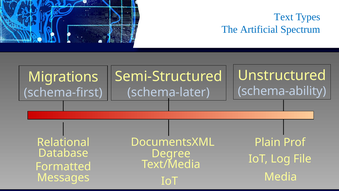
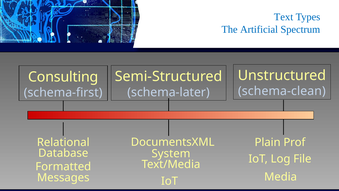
Migrations: Migrations -> Consulting (63, 77)
schema-ability: schema-ability -> schema-clean (282, 91)
Degree: Degree -> System (171, 153)
